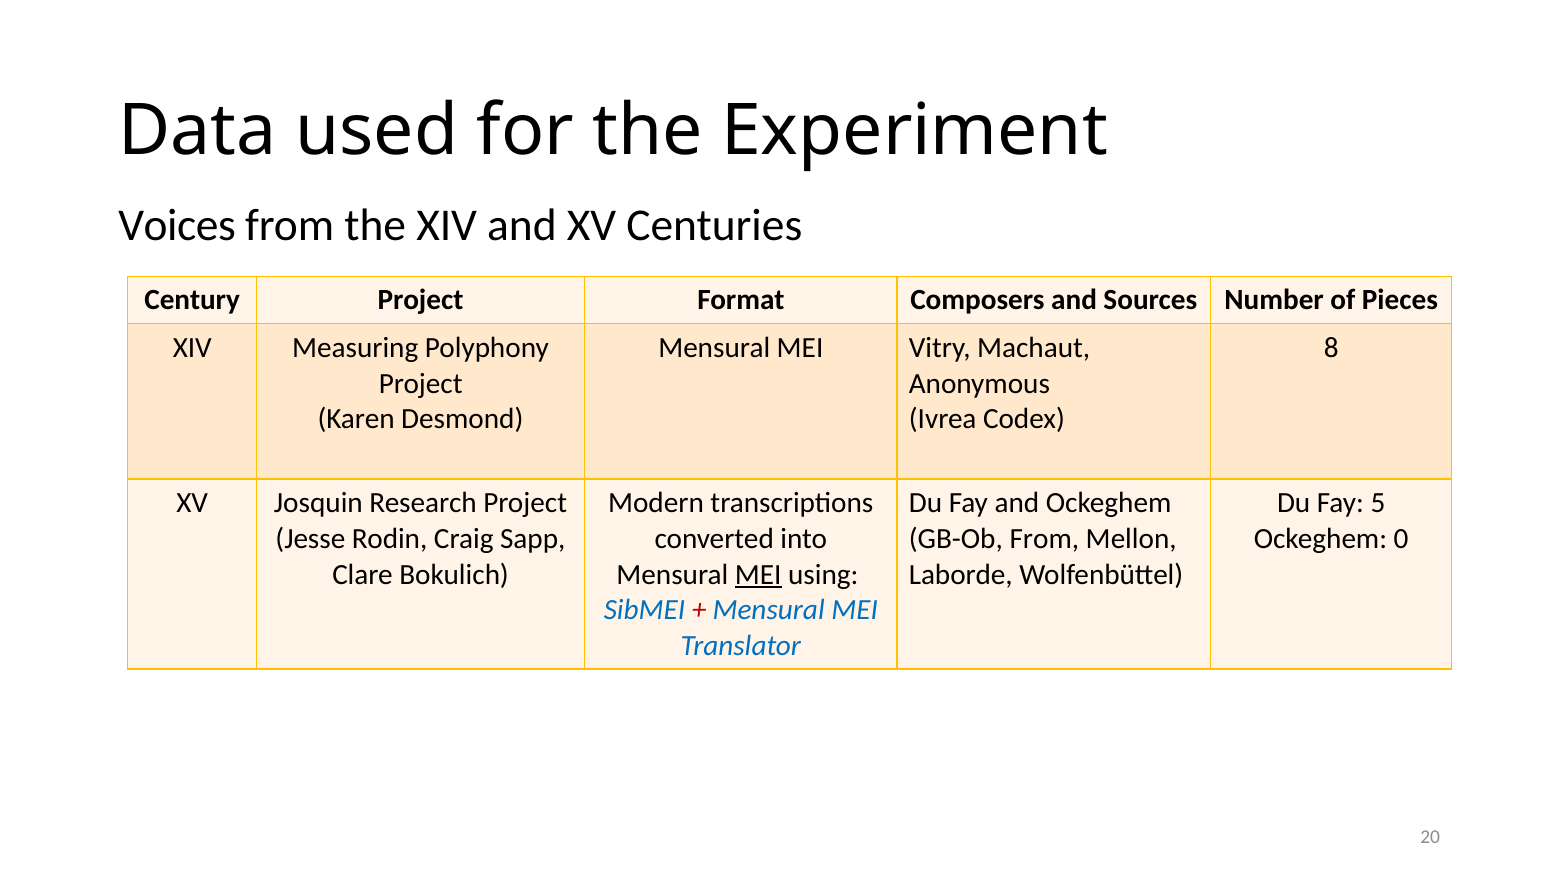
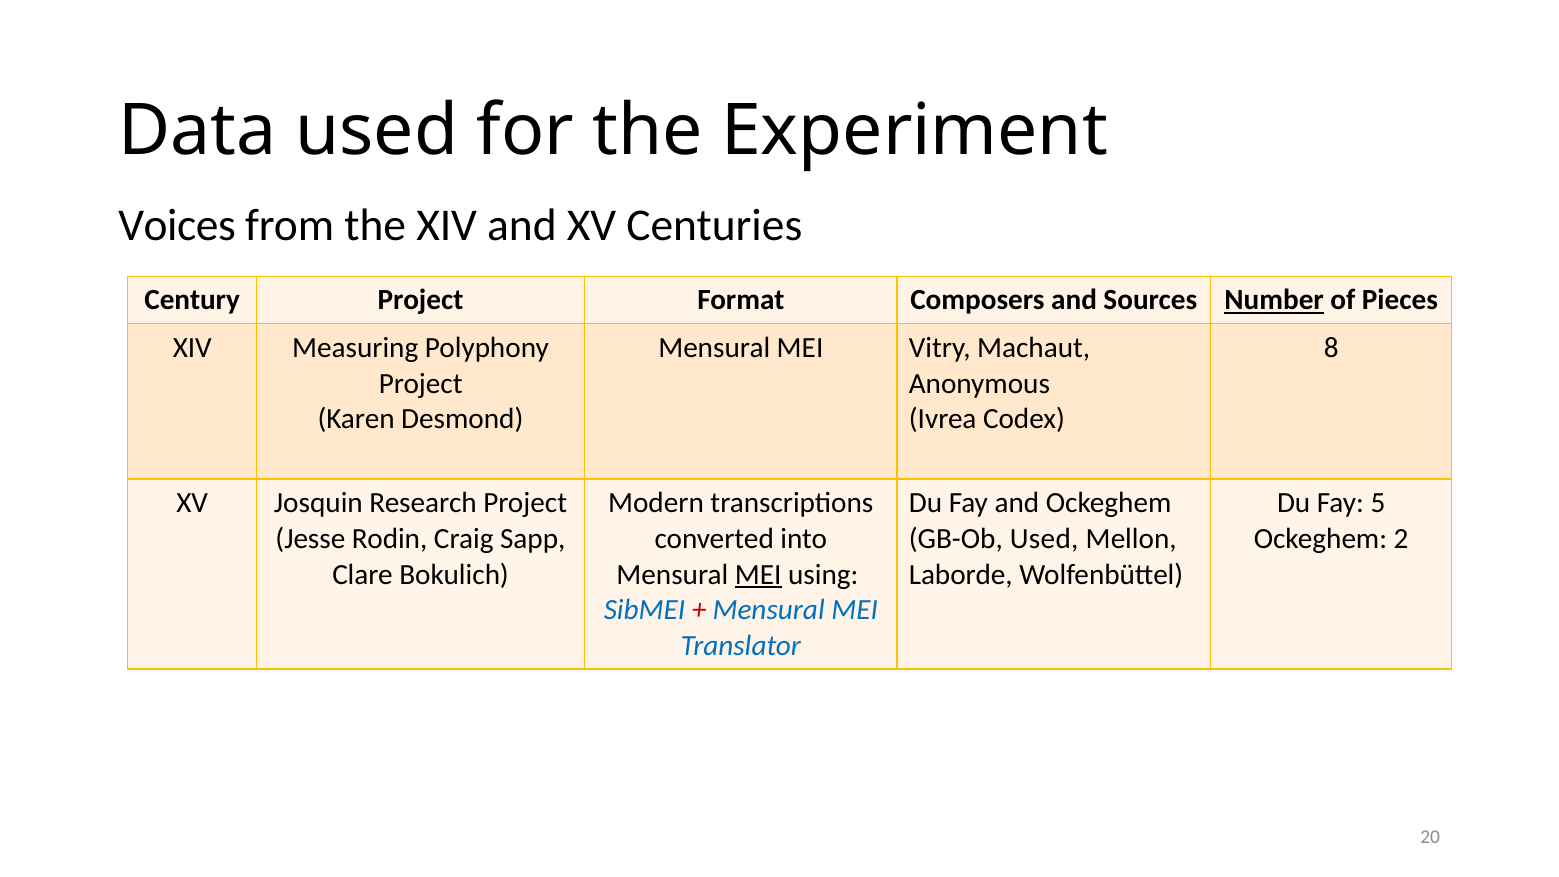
Number underline: none -> present (1274, 300)
GB-Ob From: From -> Used (1044, 539)
0: 0 -> 2 (1401, 539)
